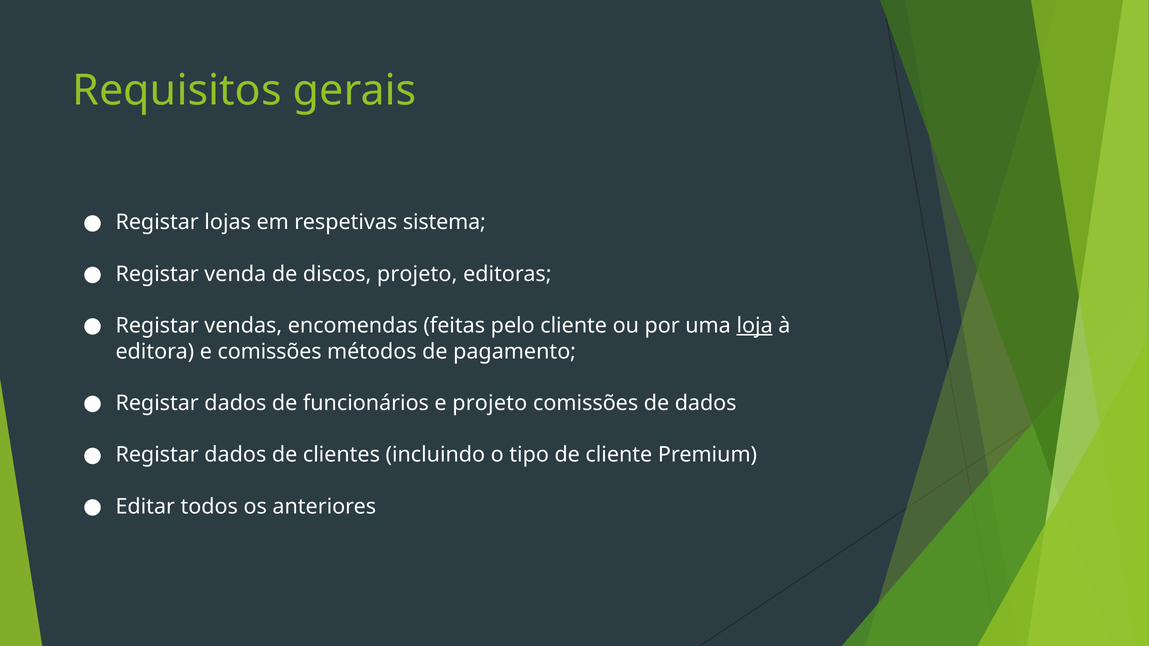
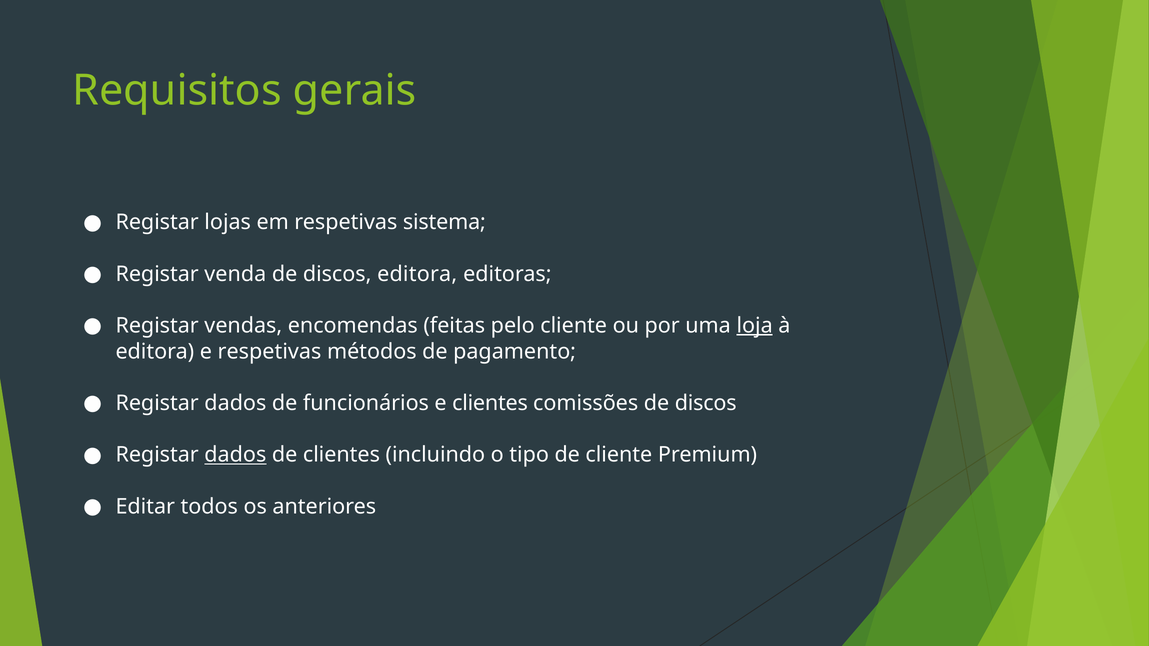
discos projeto: projeto -> editora (417, 274)
e comissões: comissões -> respetivas (270, 352)
e projeto: projeto -> clientes (490, 403)
comissões de dados: dados -> discos (706, 403)
dados underline: none -> present (235, 455)
